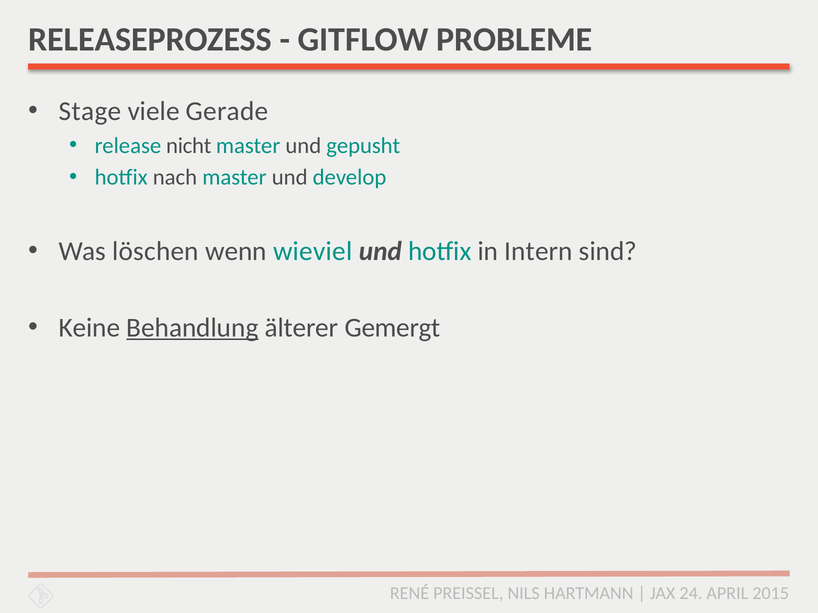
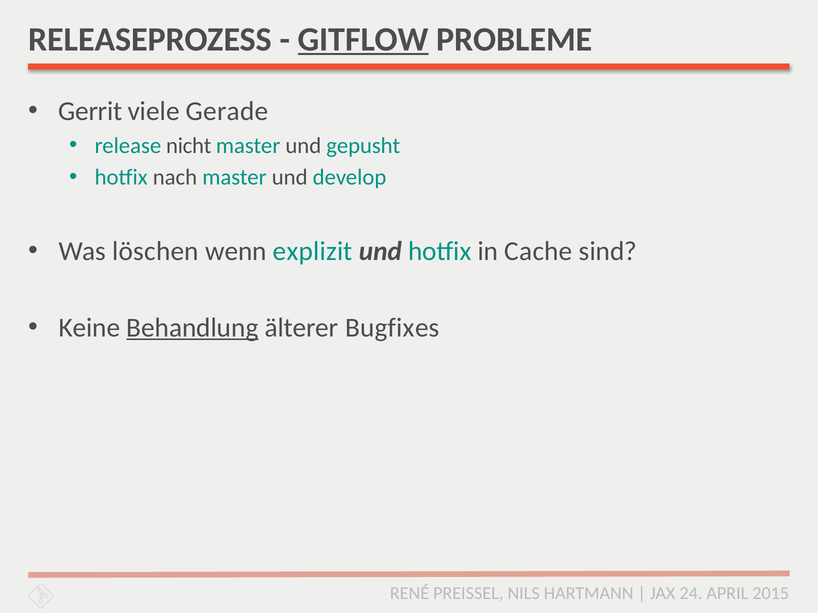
GITFLOW underline: none -> present (363, 39)
Stage: Stage -> Gerrit (90, 111)
wieviel: wieviel -> explizit (313, 251)
Intern: Intern -> Cache (538, 251)
Gemergt: Gemergt -> Bugfixes (392, 328)
